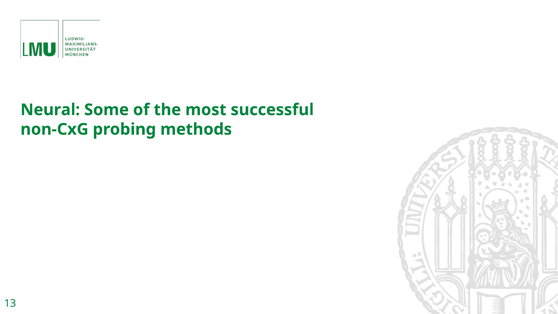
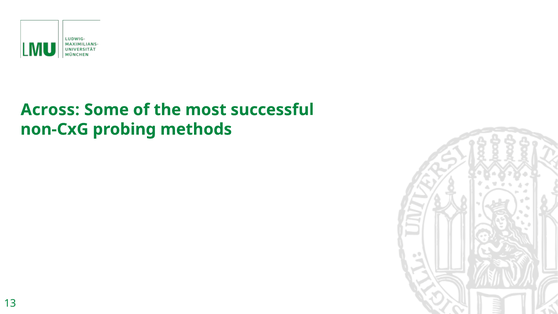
Neural: Neural -> Across (50, 110)
